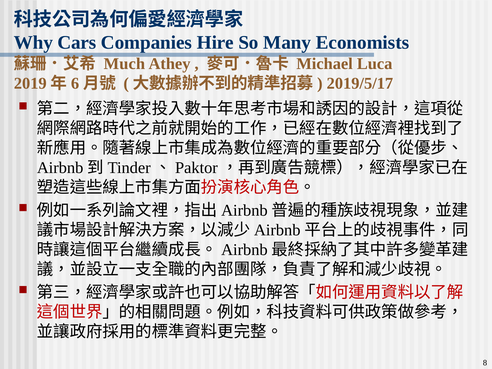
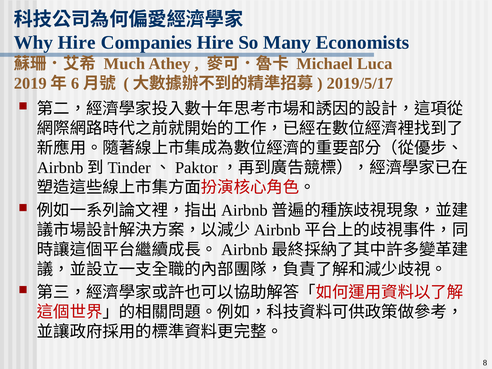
Why Cars: Cars -> Hire (77, 43)
